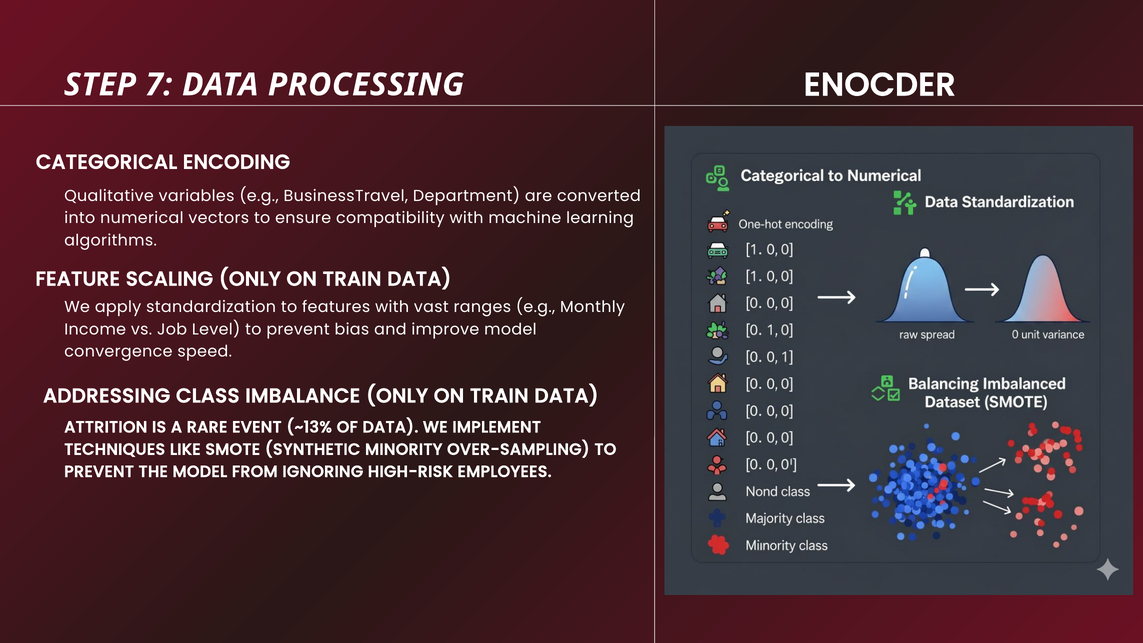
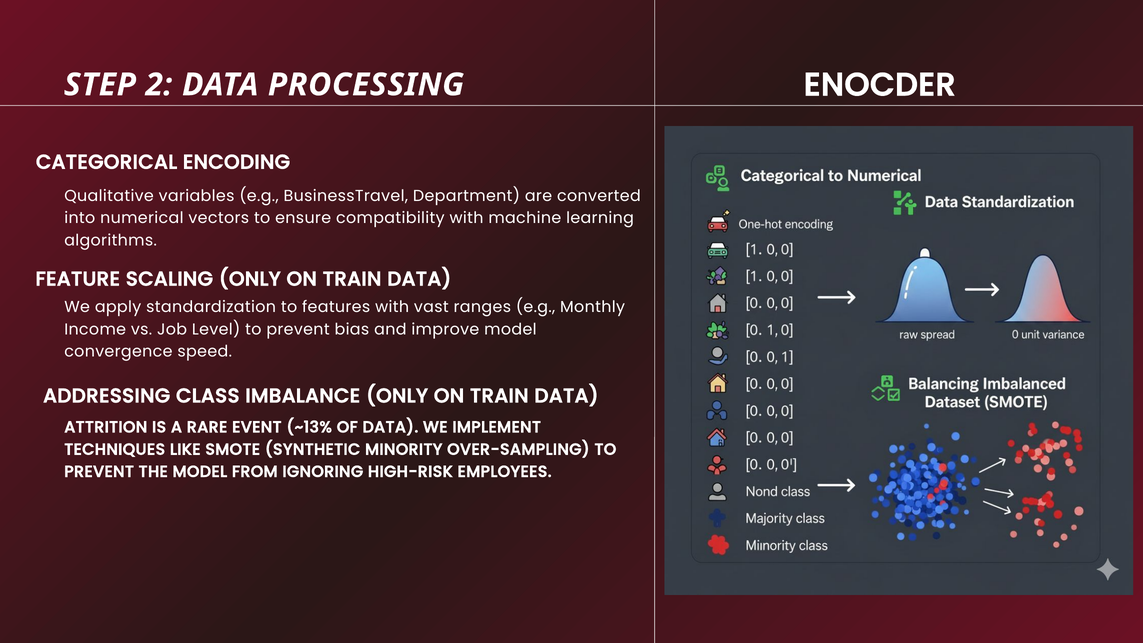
7: 7 -> 2 (159, 85)
